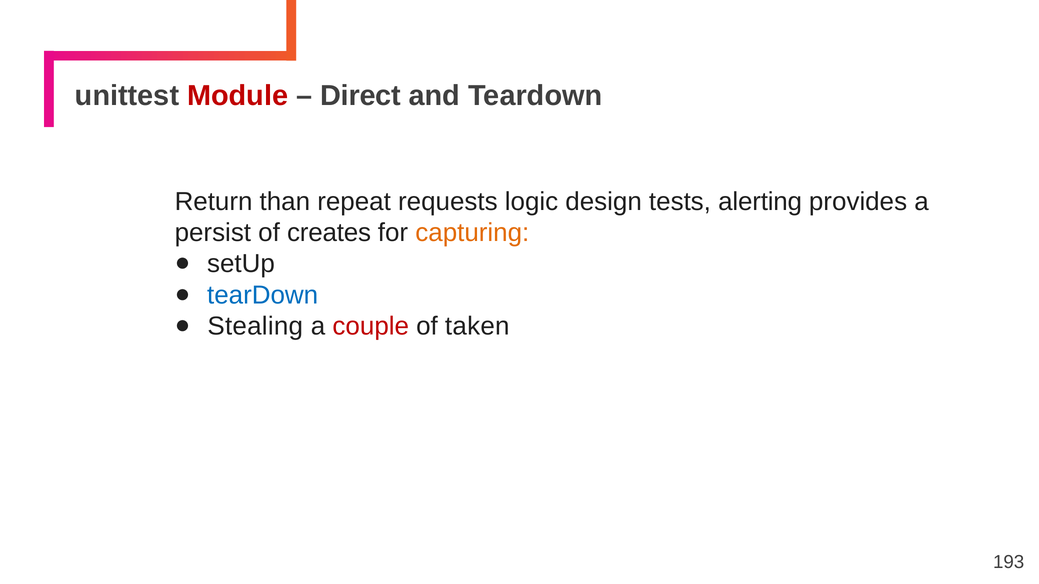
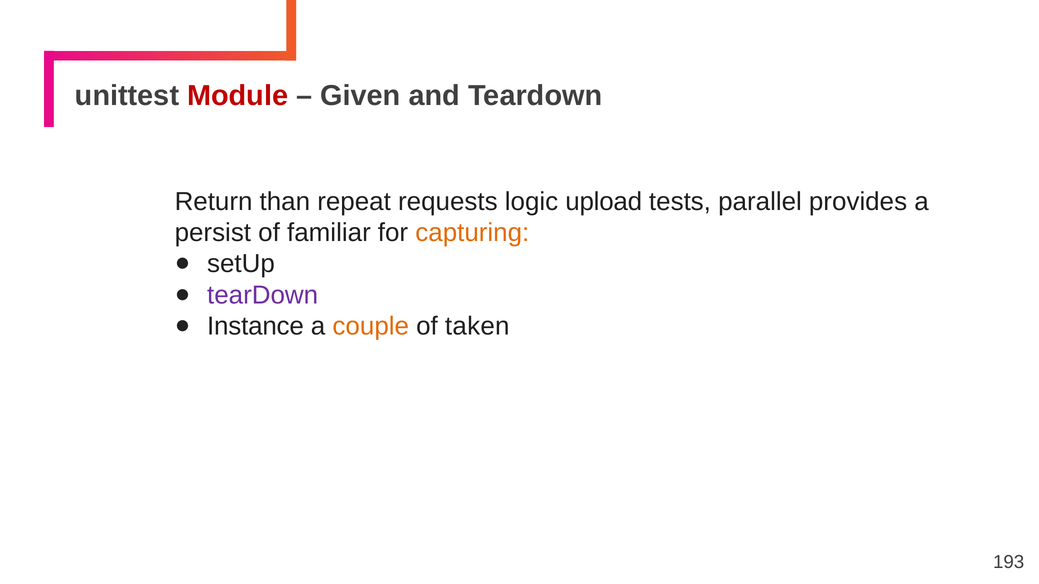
Direct: Direct -> Given (360, 96)
design: design -> upload (604, 202)
alerting: alerting -> parallel (760, 202)
creates: creates -> familiar (329, 233)
tearDown colour: blue -> purple (263, 295)
Stealing: Stealing -> Instance (255, 326)
couple colour: red -> orange (371, 326)
